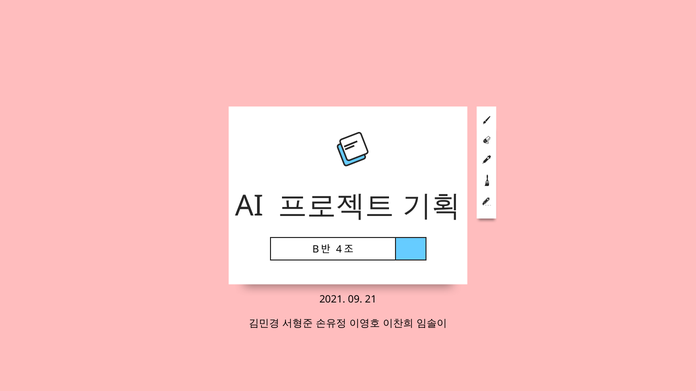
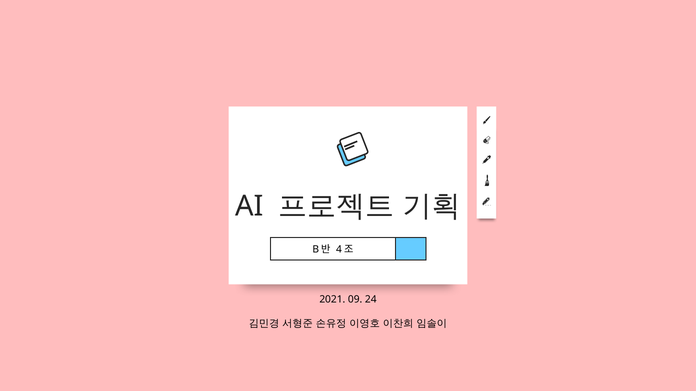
21: 21 -> 24 (371, 300)
